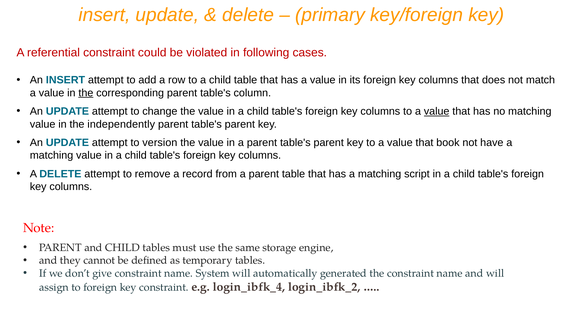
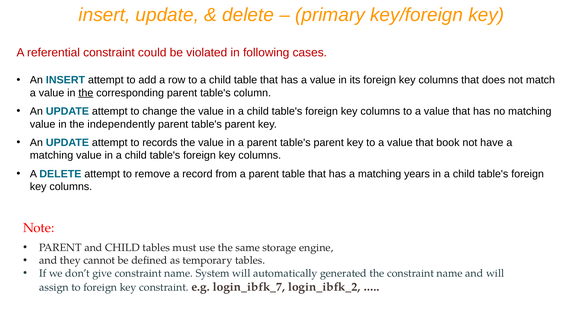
value underline: present -> none (437, 112)
version: version -> records (160, 143)
script: script -> years (417, 174)
login_ibfk_4: login_ibfk_4 -> login_ibfk_7 (249, 287)
